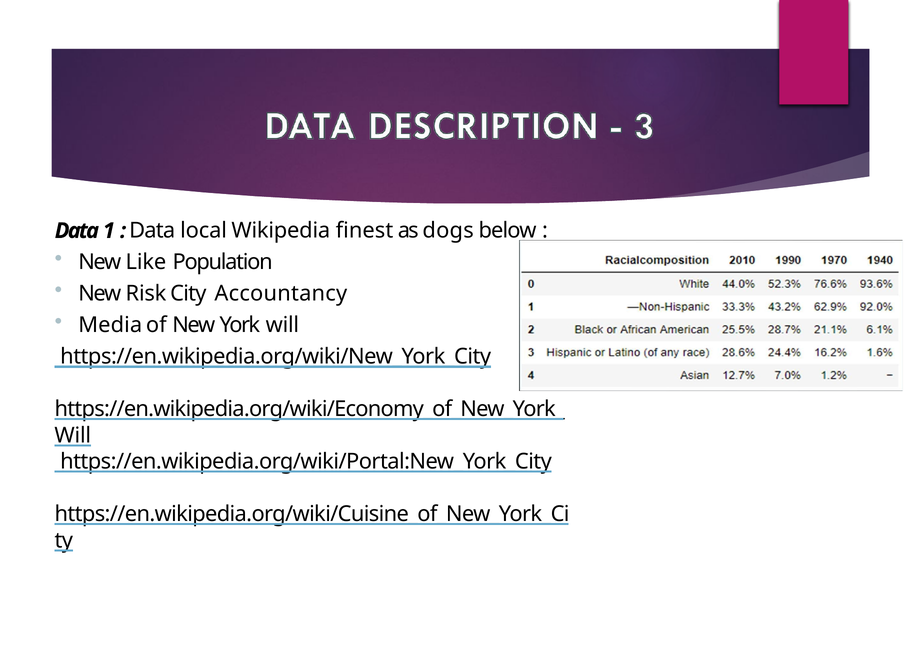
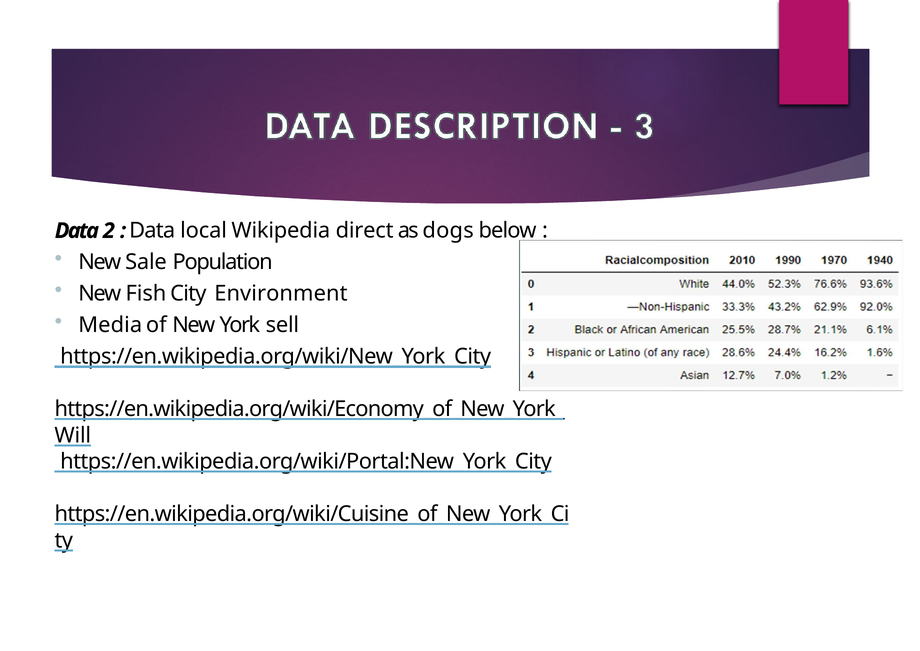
1: 1 -> 2 (109, 231)
finest: finest -> direct (365, 231)
Like: Like -> Sale (146, 262)
Risk: Risk -> Fish (146, 294)
Accountancy: Accountancy -> Environment (281, 294)
York will: will -> sell (282, 325)
